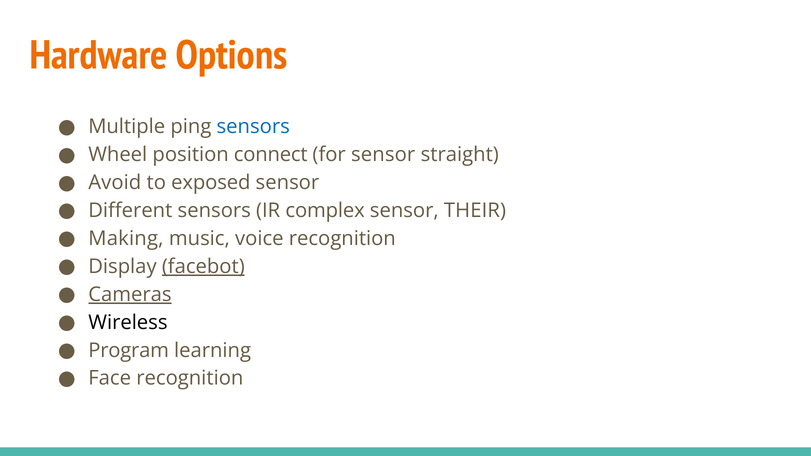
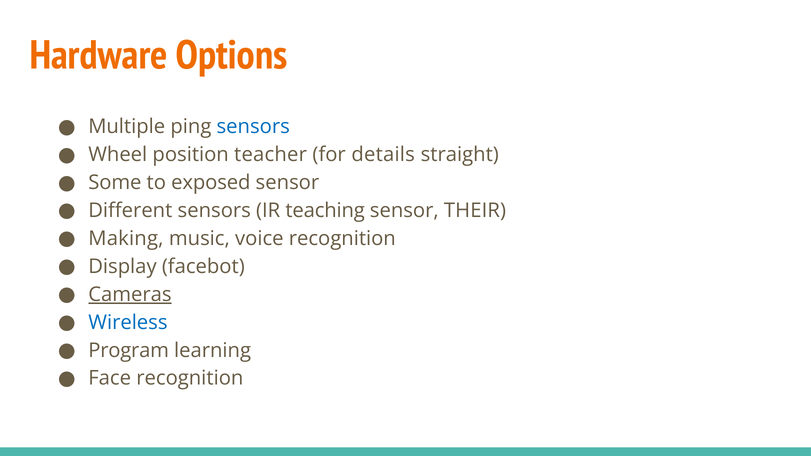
connect: connect -> teacher (271, 155)
for sensor: sensor -> details (383, 155)
Avoid: Avoid -> Some (115, 183)
complex: complex -> teaching (325, 211)
facebot underline: present -> none (203, 267)
Wireless colour: black -> blue (128, 323)
